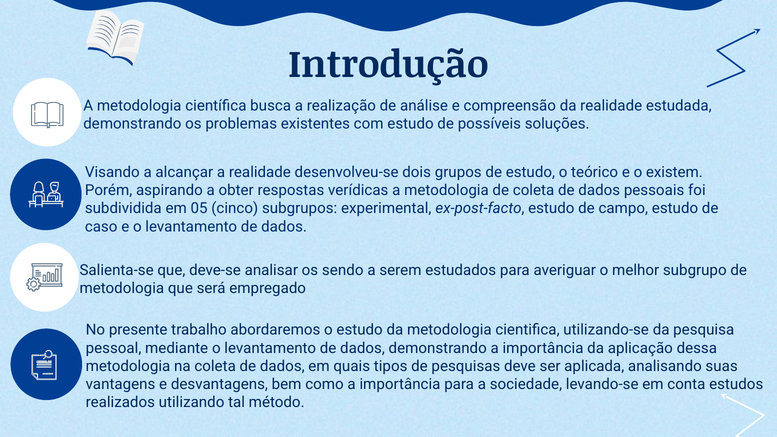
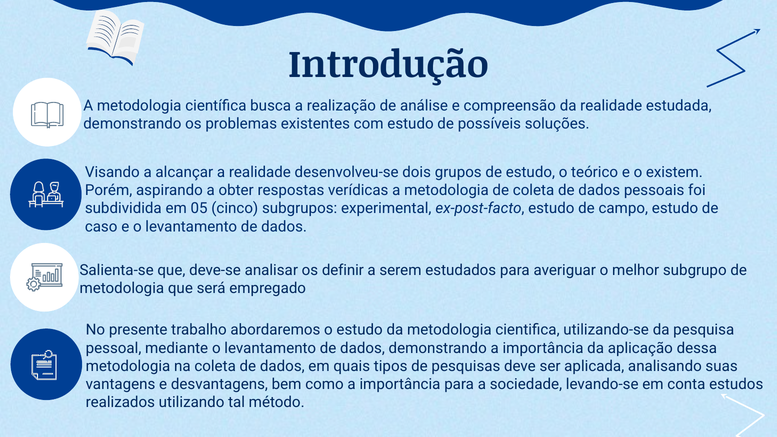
sendo: sendo -> definir (343, 270)
